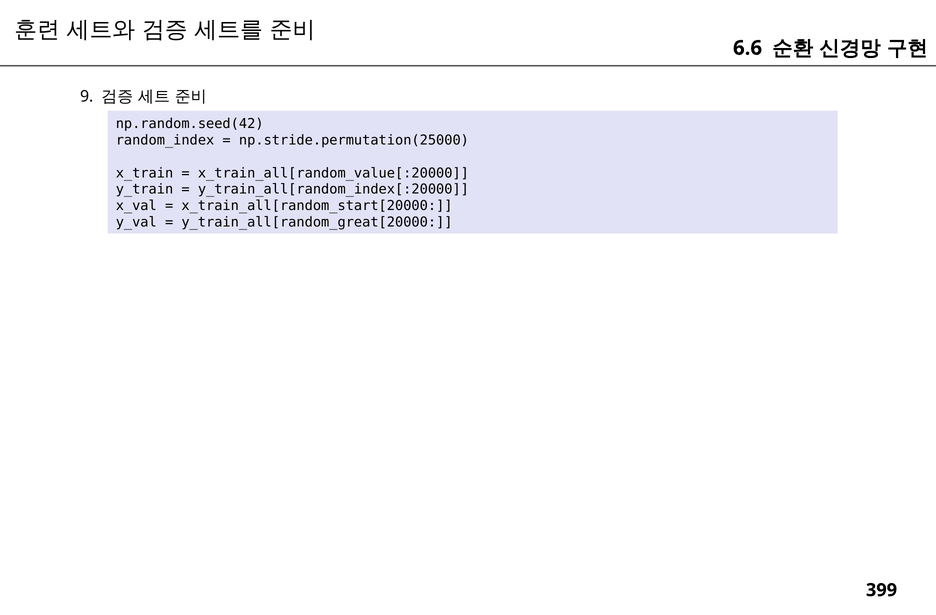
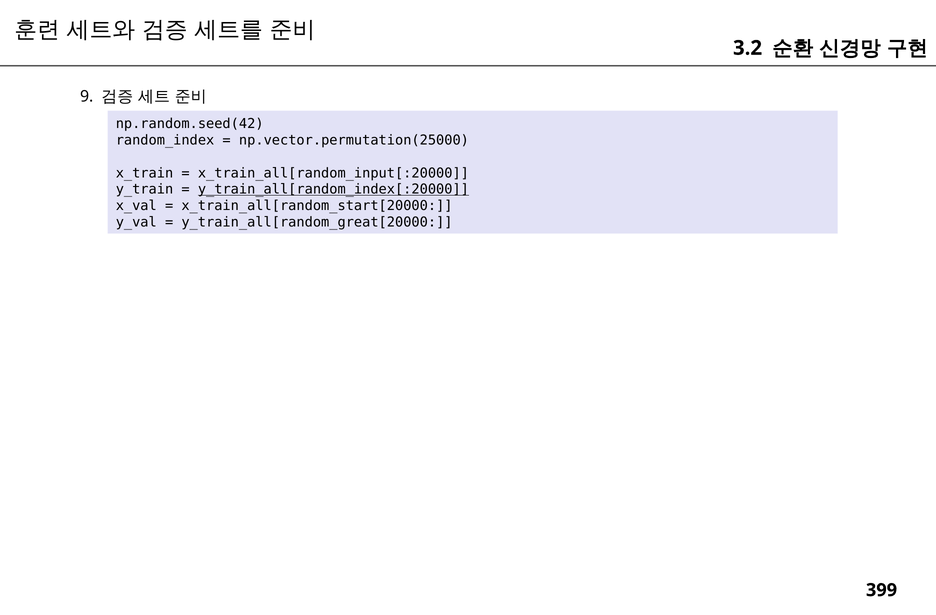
6.6: 6.6 -> 3.2 (748, 48)
np.stride.permutation(25000: np.stride.permutation(25000 -> np.vector.permutation(25000 (354, 140)
x_train_all[random_value[:20000: x_train_all[random_value[:20000 -> x_train_all[random_input[:20000 (333, 173)
y_train_all[random_index[:20000 underline: none -> present (333, 189)
